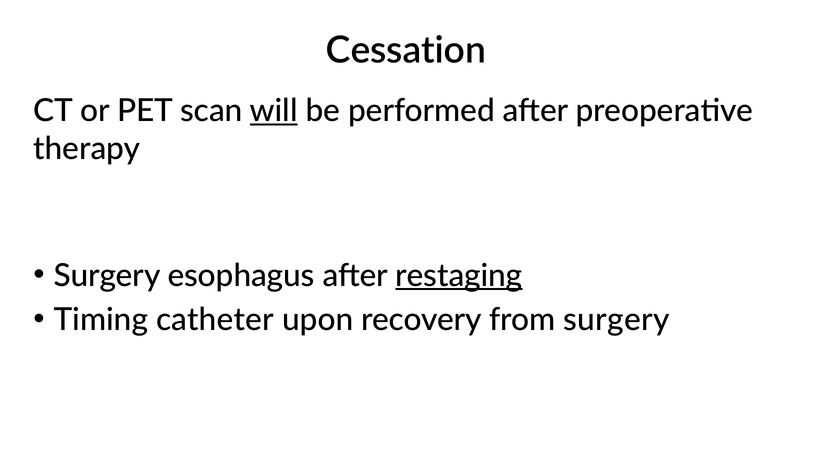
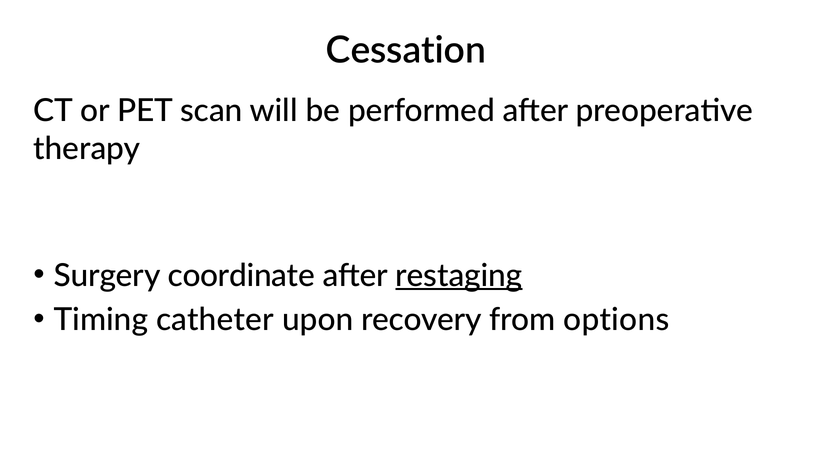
will underline: present -> none (274, 111)
esophagus: esophagus -> coordinate (241, 276)
from surgery: surgery -> options (616, 320)
